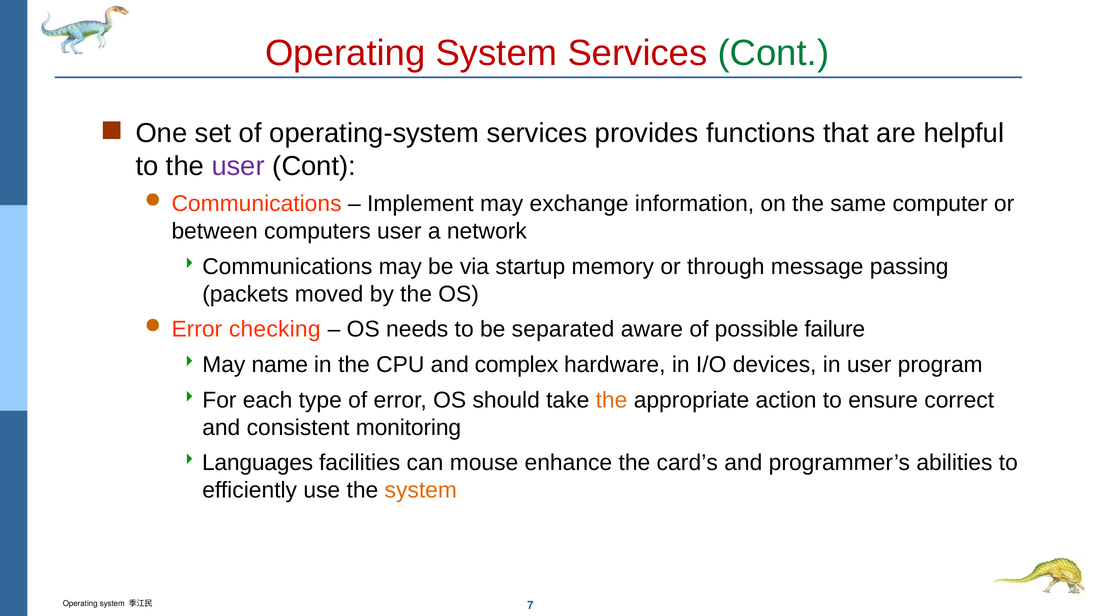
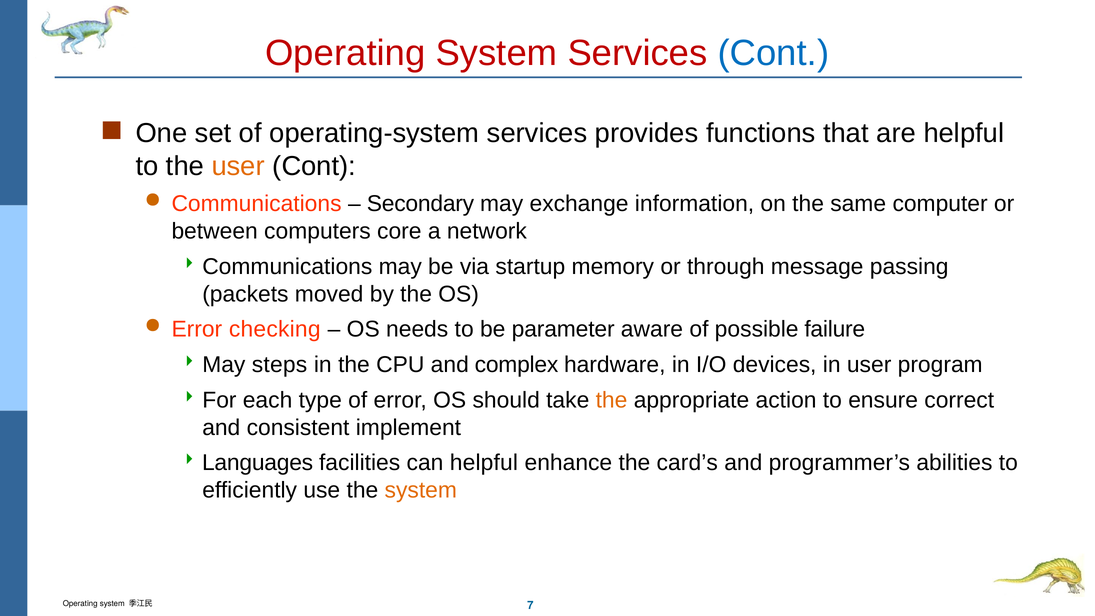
Cont colour: green -> blue (773, 53)
user colour: purple -> orange (238, 166)
Implement: Implement -> Secondary (420, 204)
computers user: user -> core (399, 231)
separated: separated -> parameter (563, 329)
name: name -> steps (280, 365)
monitoring: monitoring -> implement (408, 427)
can mouse: mouse -> helpful (484, 463)
